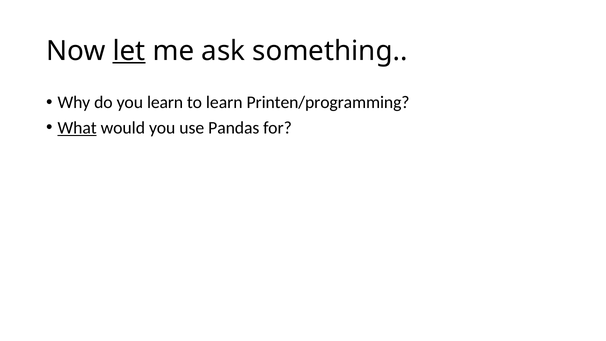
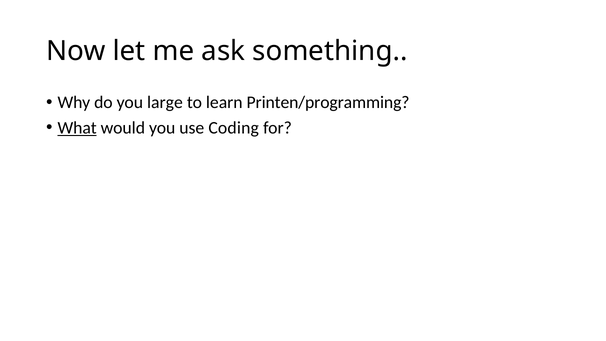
let underline: present -> none (129, 51)
you learn: learn -> large (165, 102)
Pandas: Pandas -> Coding (234, 128)
